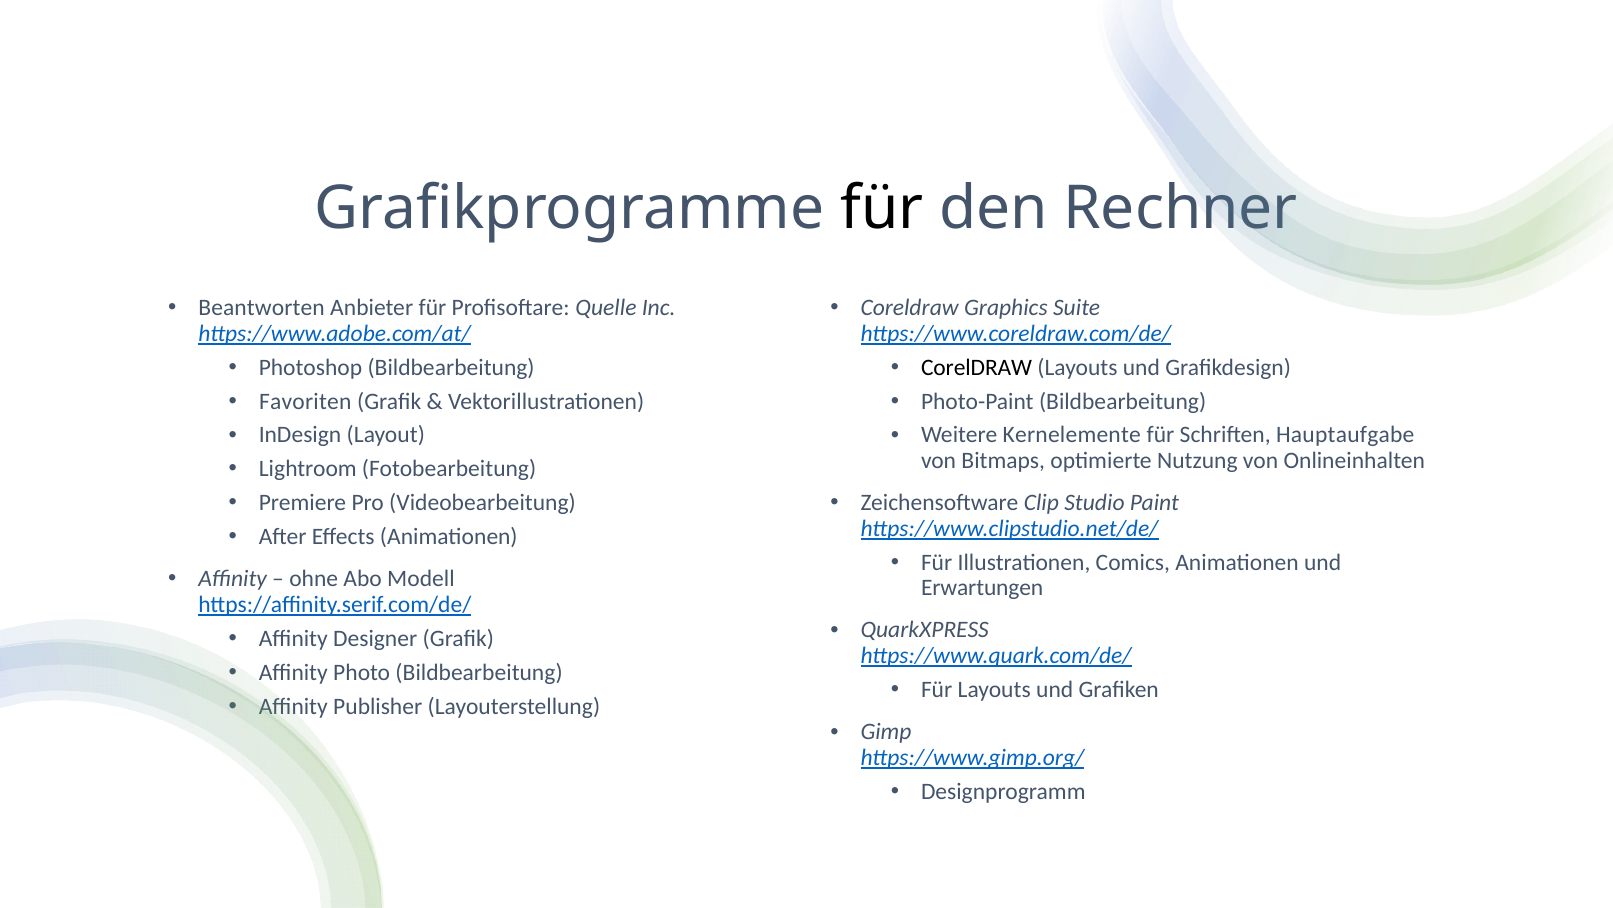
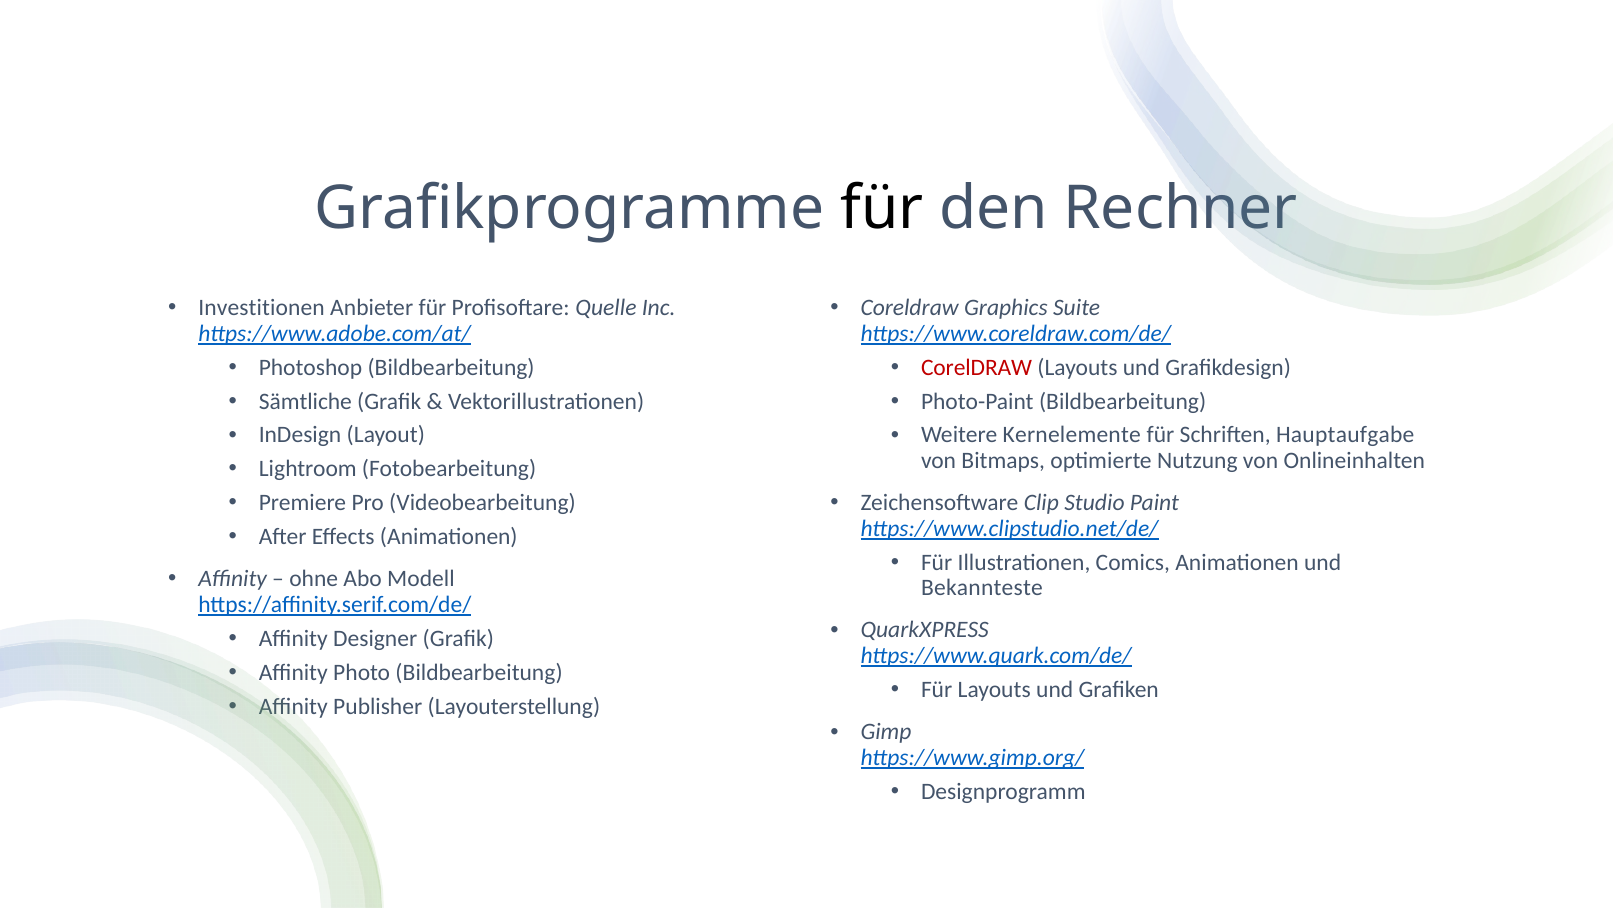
Beantworten: Beantworten -> Investitionen (262, 308)
CorelDRAW colour: black -> red (977, 367)
Favoriten: Favoriten -> Sämtliche (305, 401)
Erwartungen: Erwartungen -> Bekannteste (982, 587)
